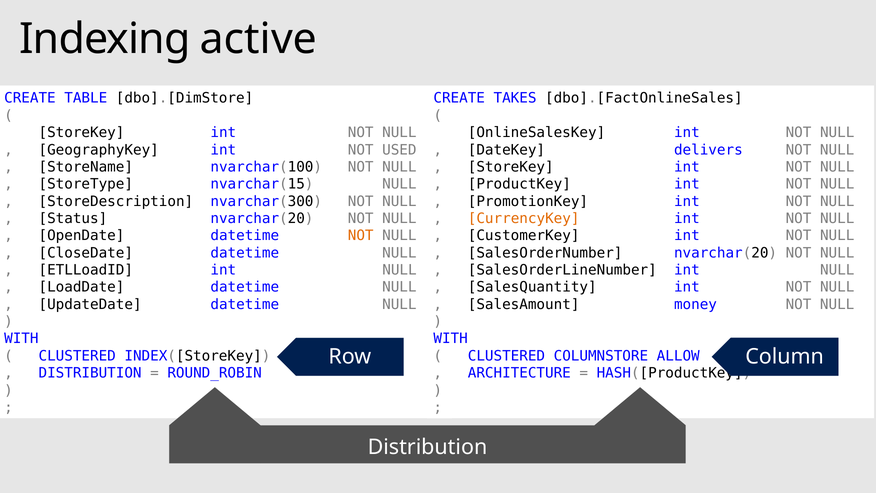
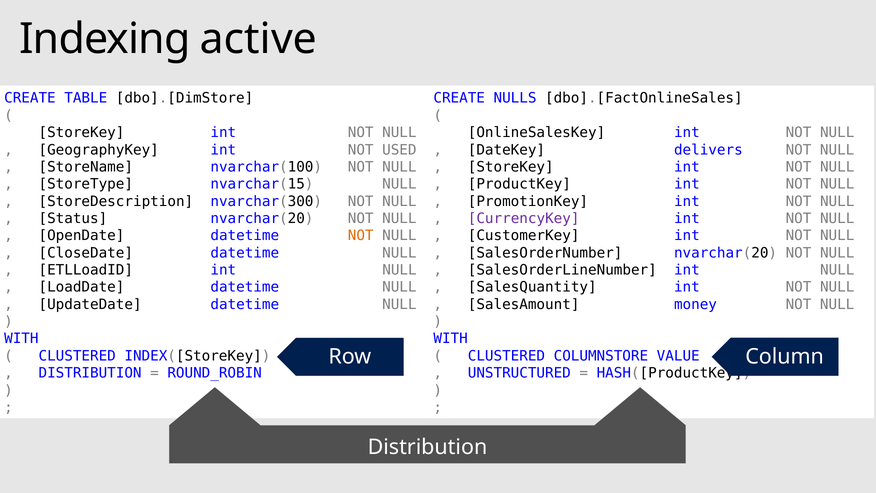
TAKES: TAKES -> NULLS (515, 98)
CurrencyKey colour: orange -> purple (524, 218)
ALLOW: ALLOW -> VALUE (678, 356)
ARCHITECTURE: ARCHITECTURE -> UNSTRUCTURED (519, 373)
